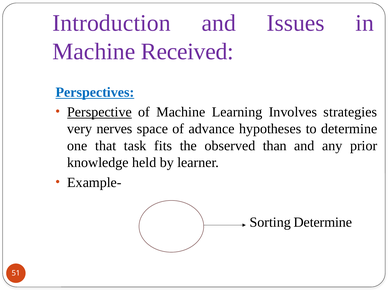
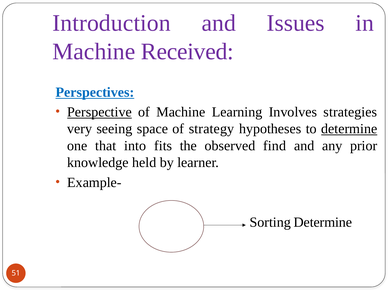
nerves: nerves -> seeing (114, 129)
advance: advance -> strategy (212, 129)
determine underline: none -> present (349, 129)
task: task -> into (135, 146)
than: than -> find (275, 146)
